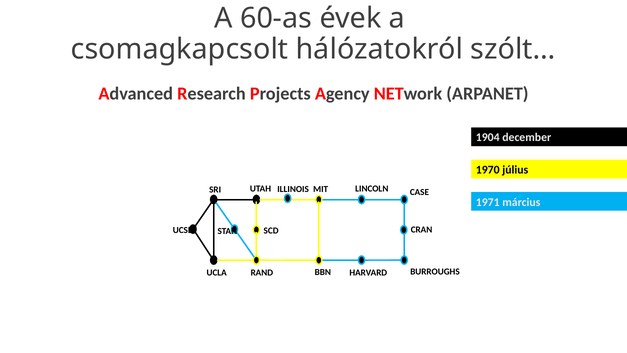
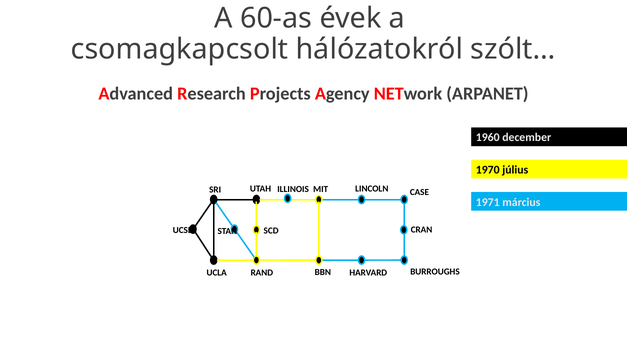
1904: 1904 -> 1960 (488, 137)
